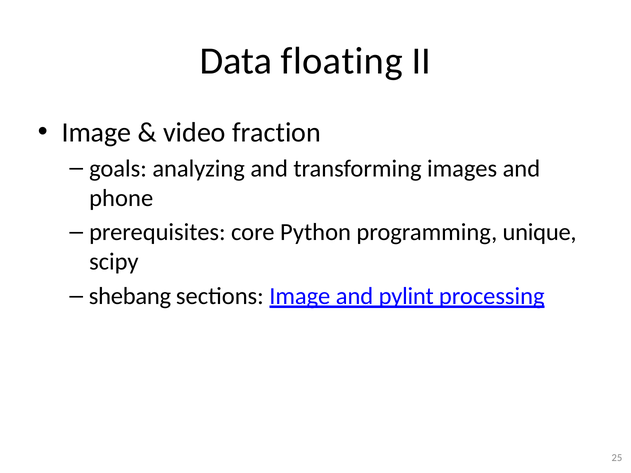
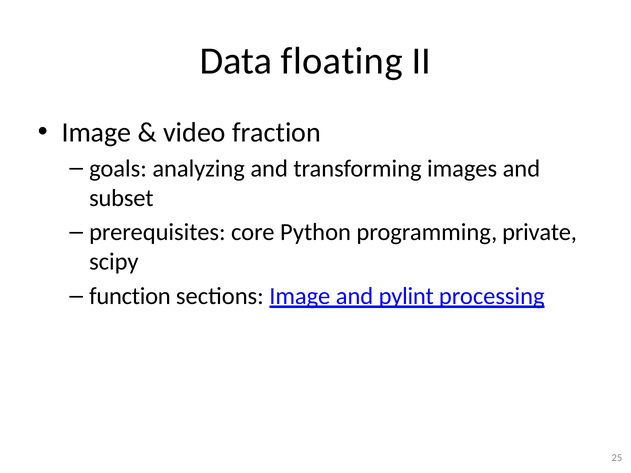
phone: phone -> subset (121, 198)
unique: unique -> private (540, 232)
shebang: shebang -> function (130, 296)
